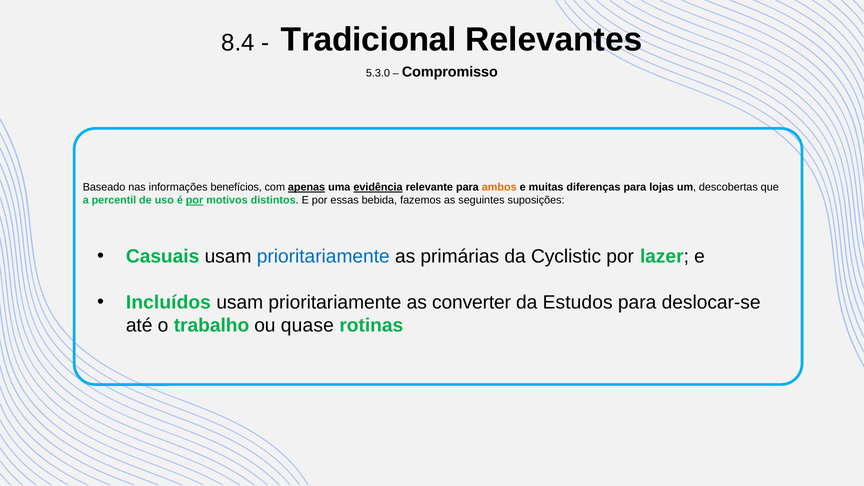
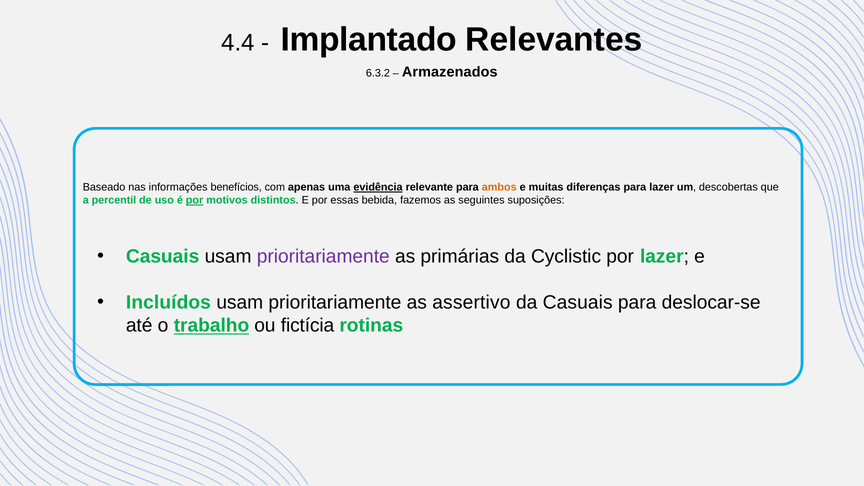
8.4: 8.4 -> 4.4 (238, 43)
Tradicional: Tradicional -> Implantado (369, 40)
5.3.0: 5.3.0 -> 6.3.2 (378, 73)
Compromisso: Compromisso -> Armazenados (450, 72)
apenas underline: present -> none (307, 187)
para lojas: lojas -> lazer (662, 187)
prioritariamente colour: blue -> purple (323, 257)
converter: converter -> assertivo (471, 303)
da Estudos: Estudos -> Casuais (578, 303)
trabalho underline: none -> present (211, 326)
quase: quase -> fictícia (308, 326)
